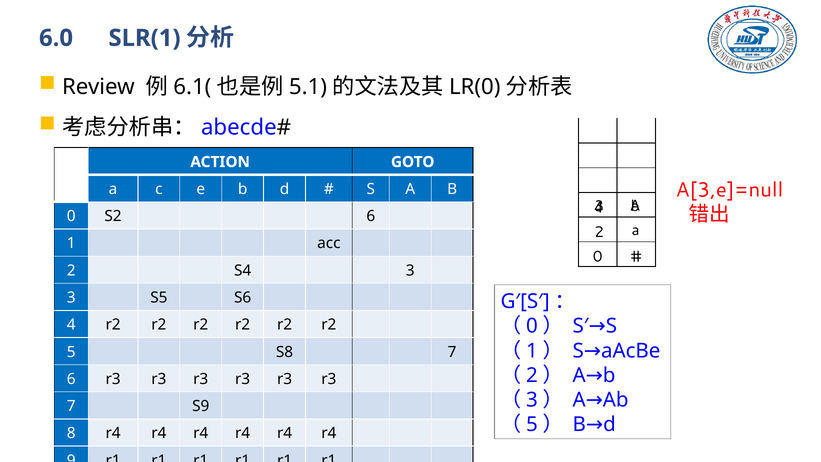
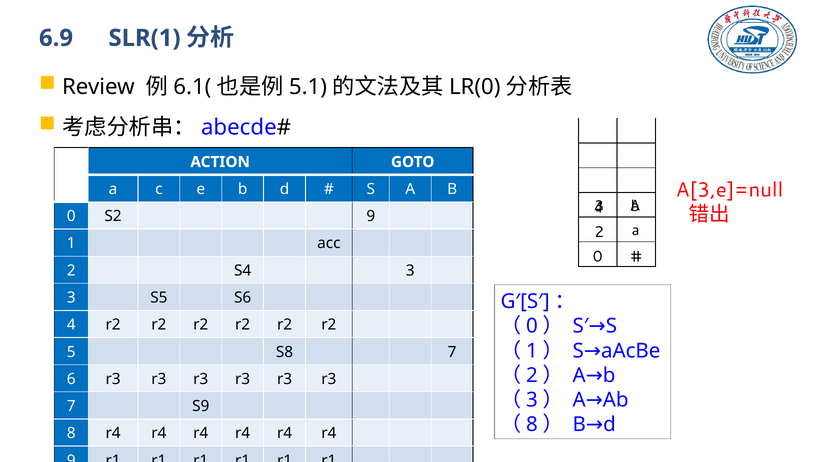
6.0: 6.0 -> 6.9 (56, 38)
S2 6: 6 -> 9 (371, 216)
5: 5 -> 8 (532, 425)
